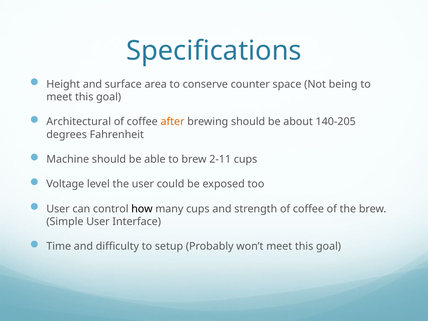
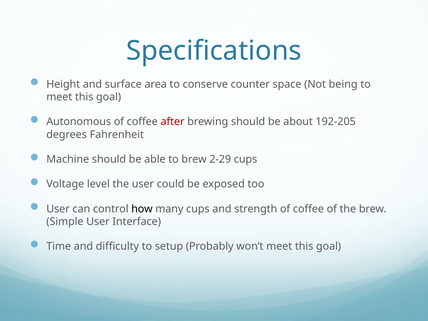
Architectural: Architectural -> Autonomous (79, 122)
after colour: orange -> red (173, 122)
140-205: 140-205 -> 192-205 (336, 122)
2-11: 2-11 -> 2-29 (220, 159)
